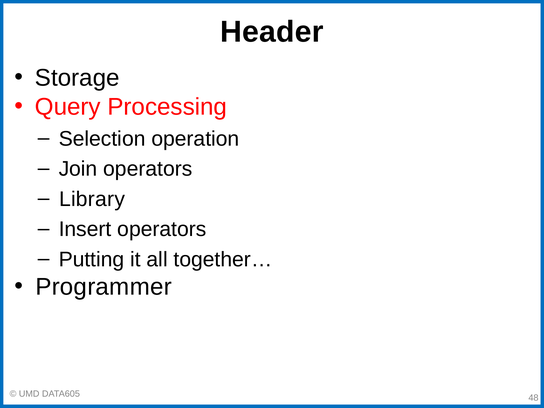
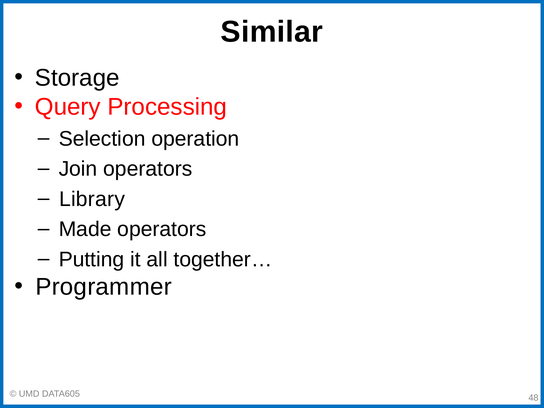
Header: Header -> Similar (272, 32)
Insert: Insert -> Made (85, 229)
